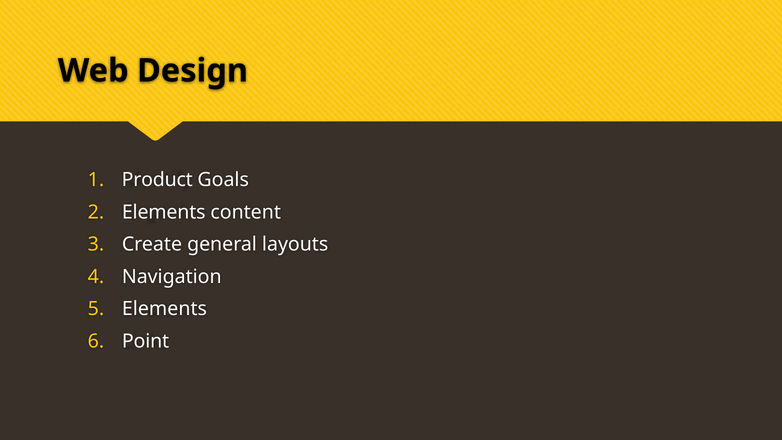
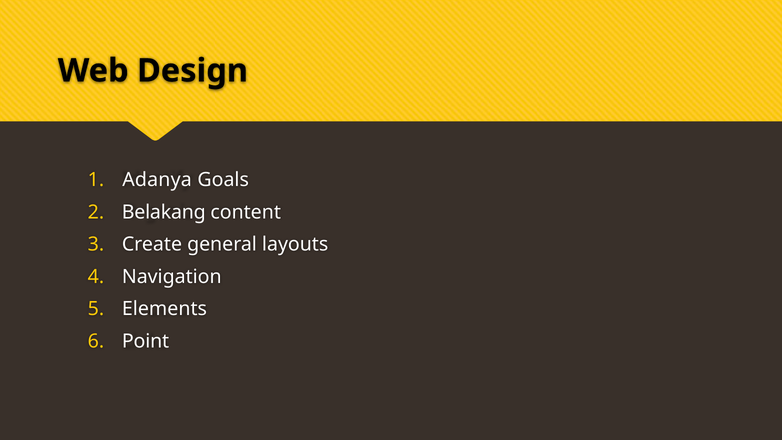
Product: Product -> Adanya (157, 180)
Elements: Elements -> Belakang (164, 212)
